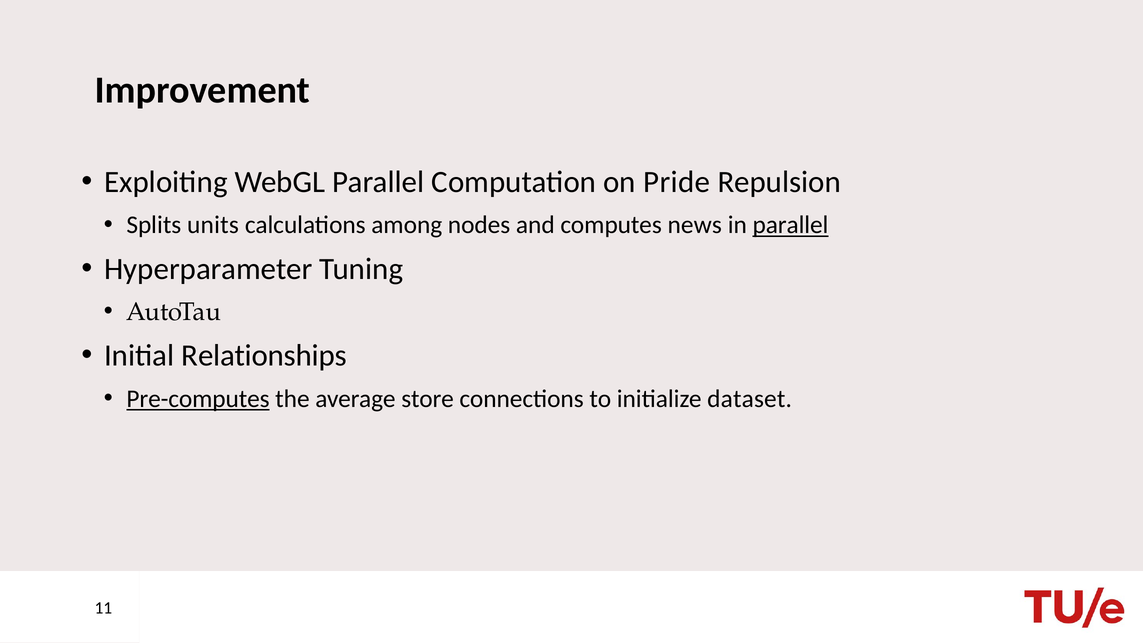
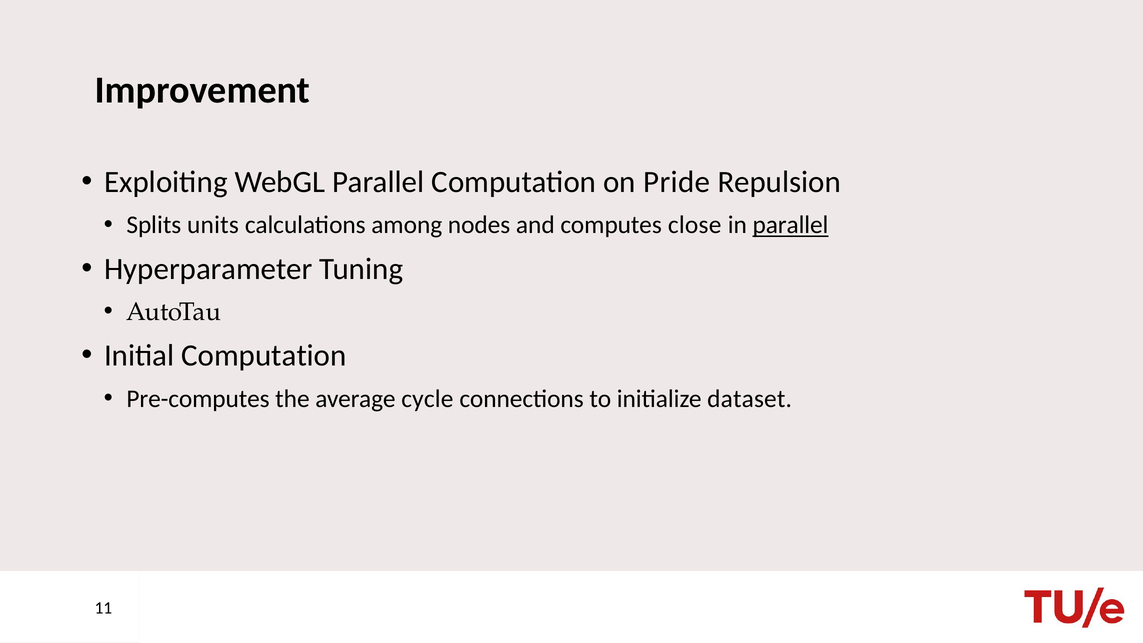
news: news -> close (695, 225)
Initial Relationships: Relationships -> Computation (264, 356)
Pre-computes underline: present -> none (198, 399)
store: store -> cycle (427, 399)
